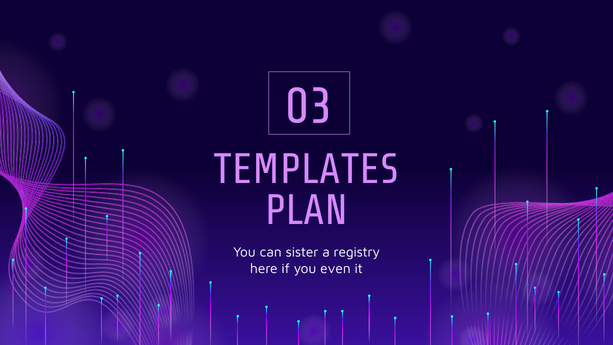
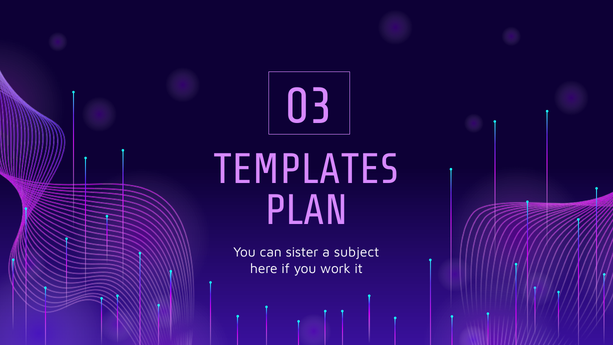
registry: registry -> subject (357, 252)
even: even -> work (335, 268)
